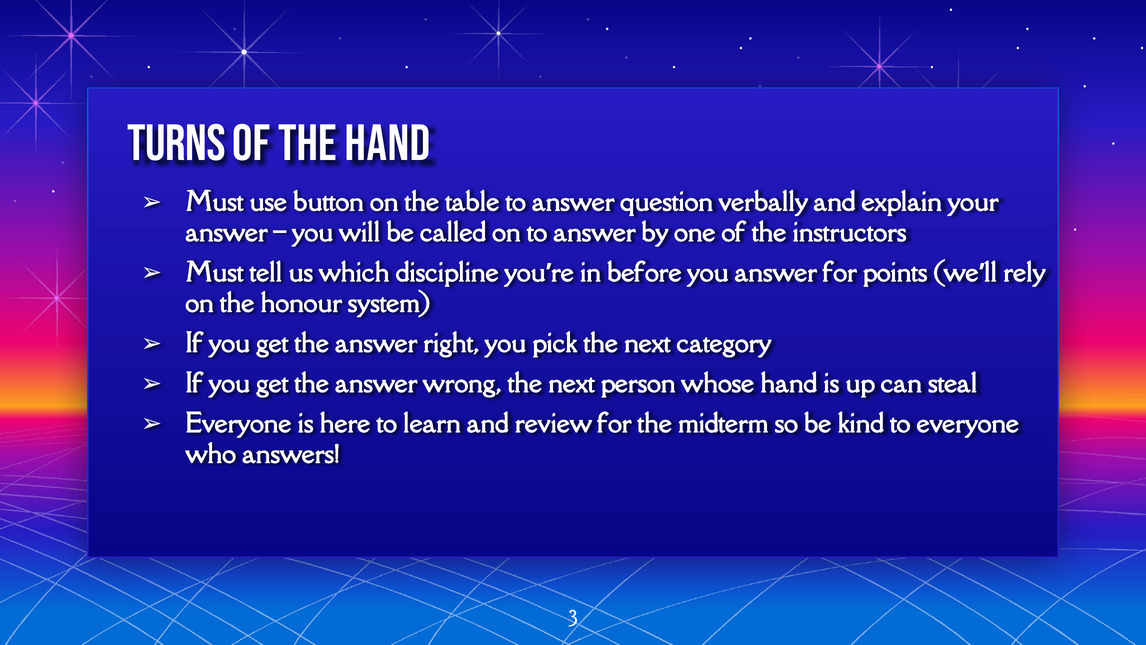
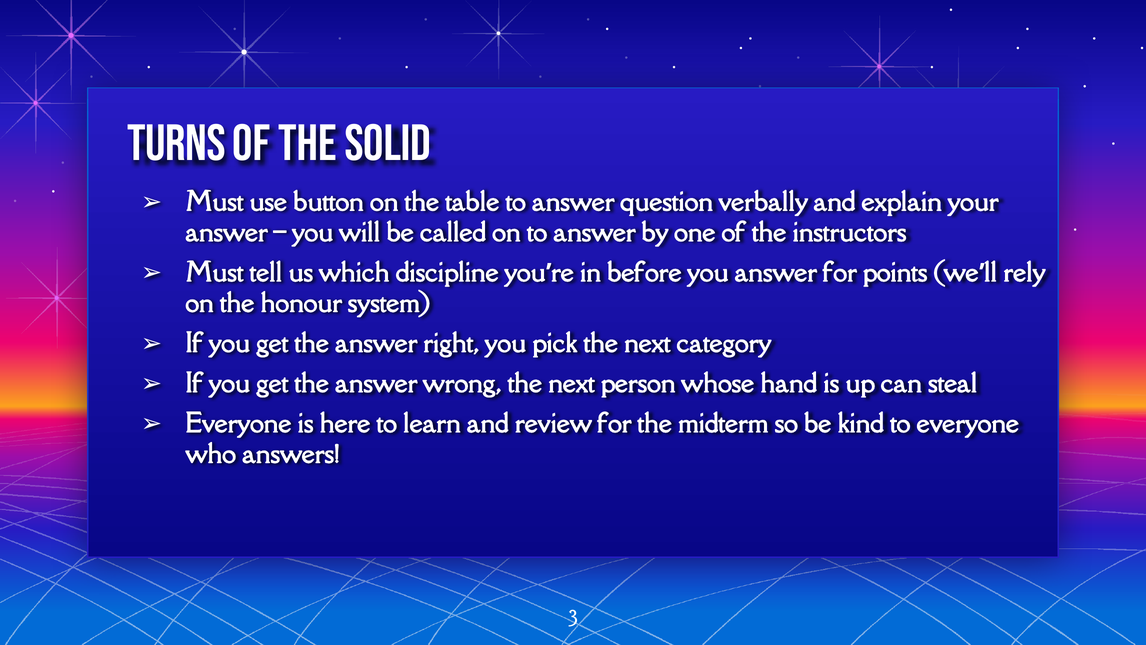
the HAND: HAND -> SOLID (388, 143)
